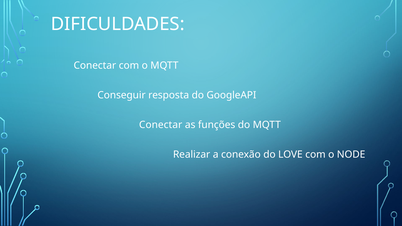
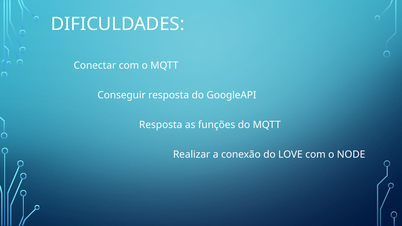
Conectar: Conectar -> Resposta (161, 125)
